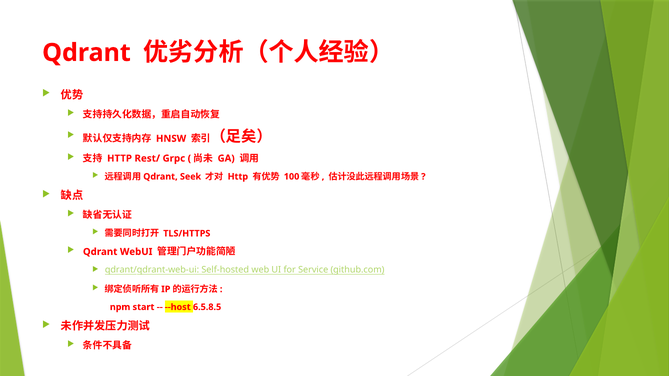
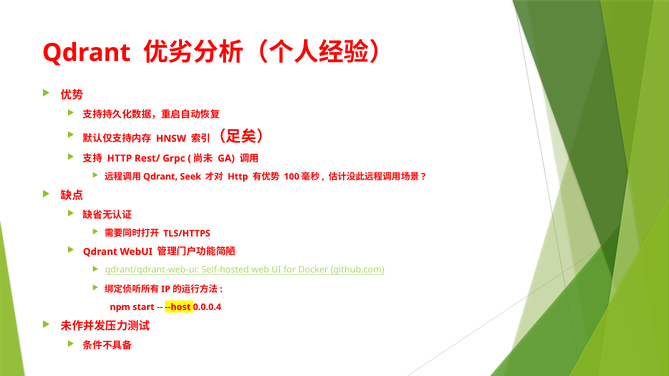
Service: Service -> Docker (313, 270)
6.5.8.5: 6.5.8.5 -> 0.0.0.4 (207, 307)
